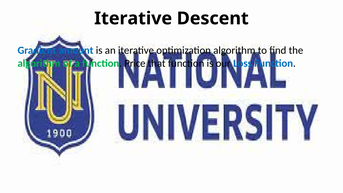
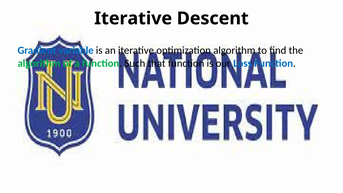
amount: amount -> variable (76, 50)
Price: Price -> Such (135, 63)
